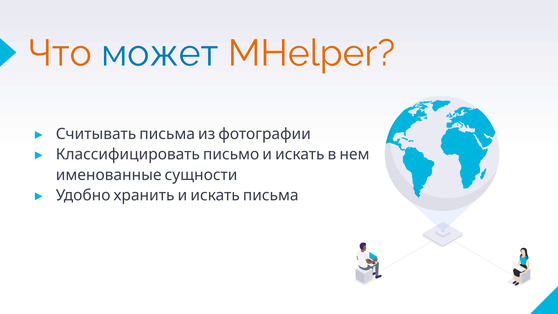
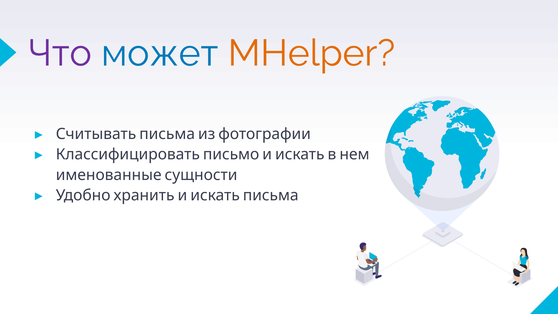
Что colour: orange -> purple (60, 53)
